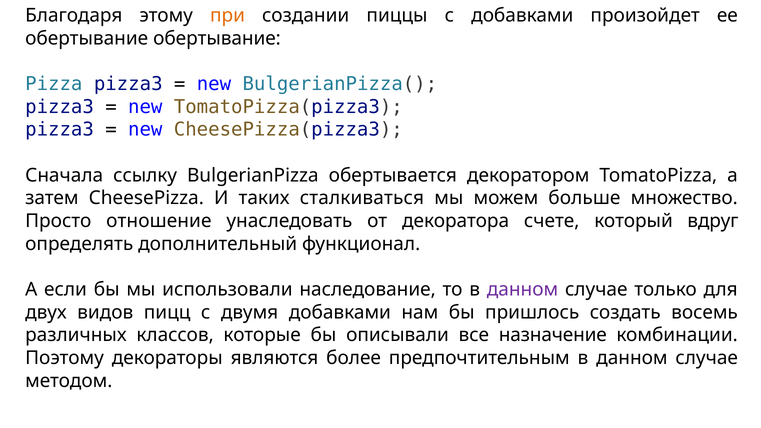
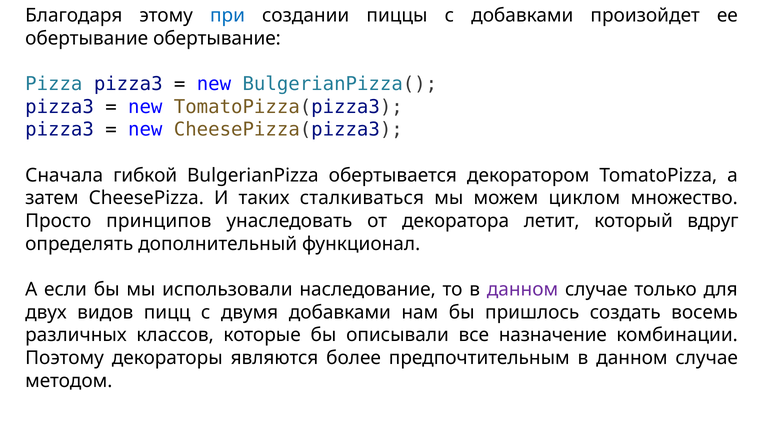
при colour: orange -> blue (228, 16)
ссылку: ссылку -> гибкой (145, 175)
больше: больше -> циклом (584, 198)
отношение: отношение -> принципов (159, 221)
счете: счете -> летит (552, 221)
